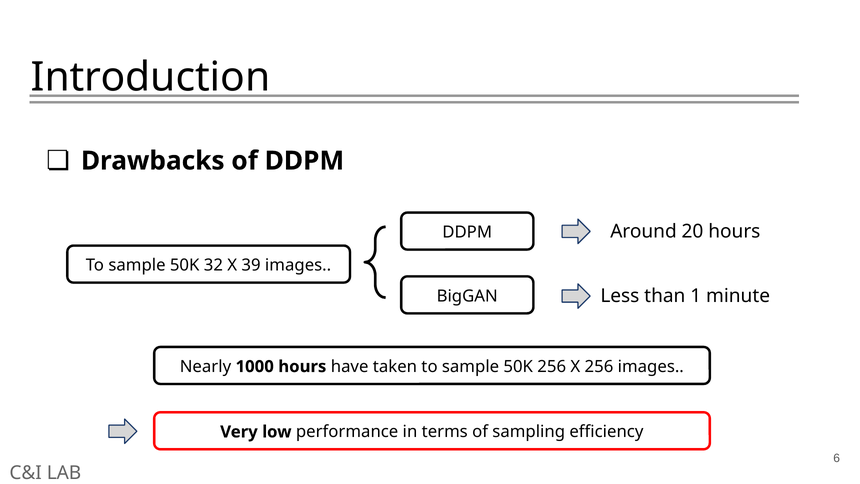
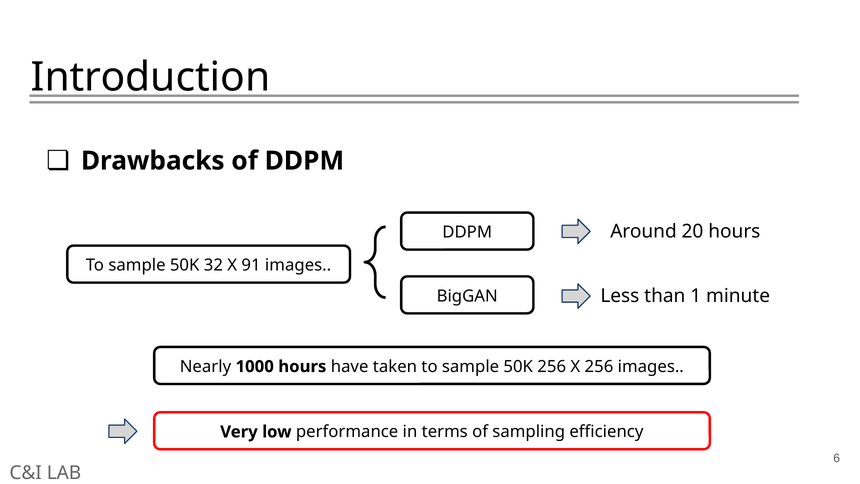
39: 39 -> 91 (251, 265)
